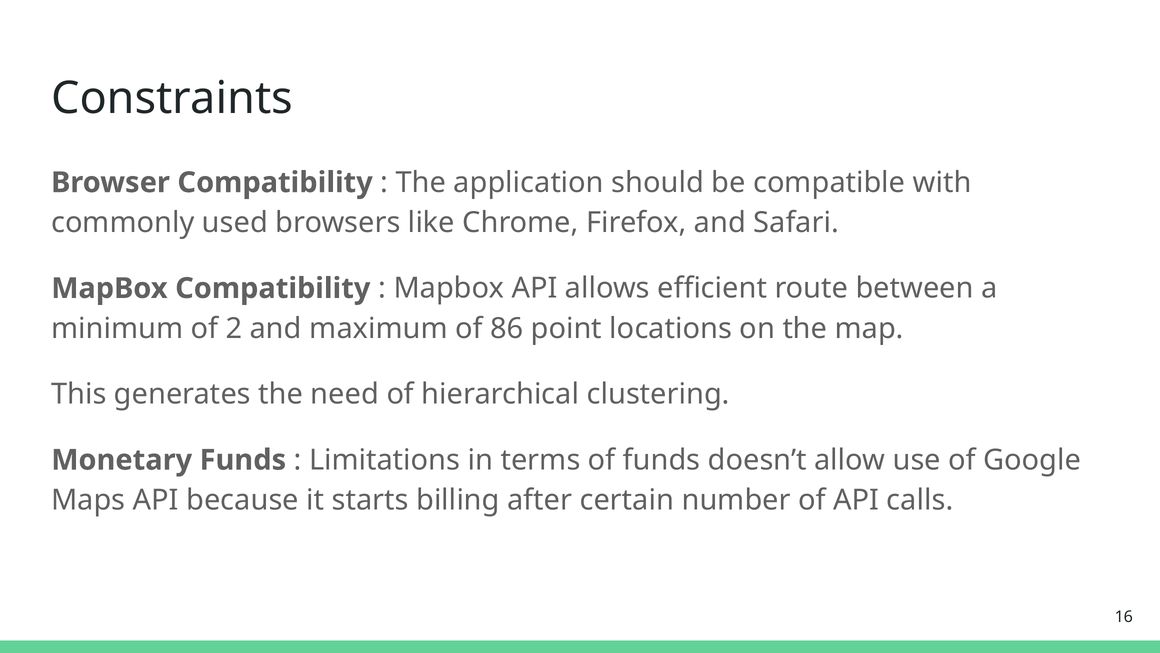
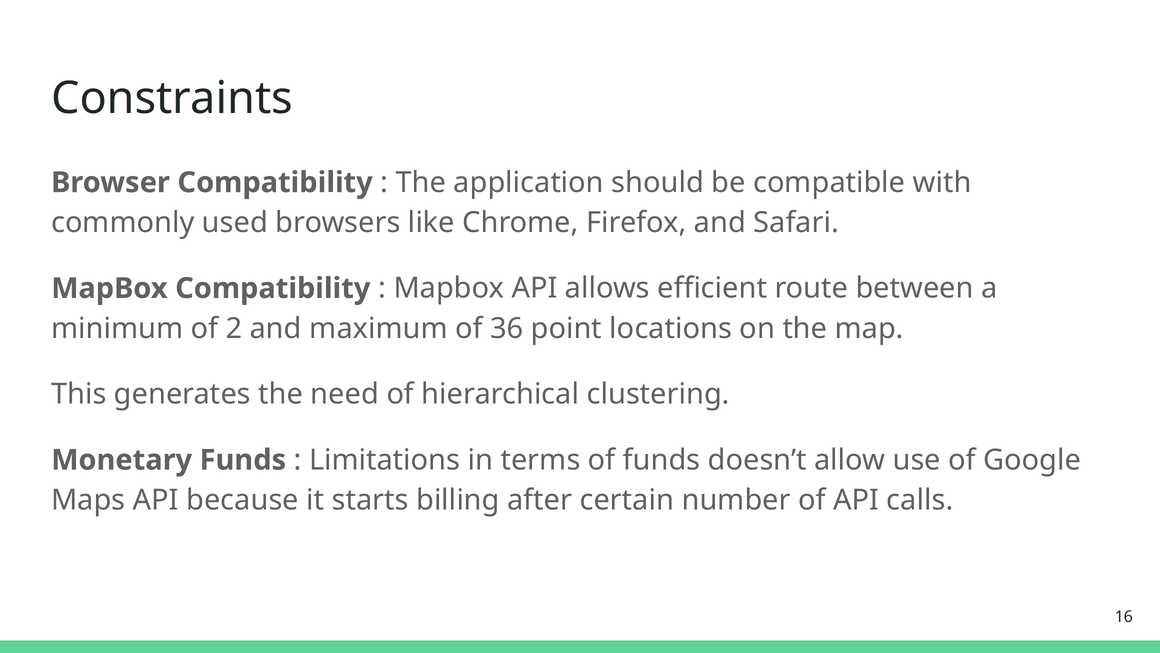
86: 86 -> 36 (507, 328)
